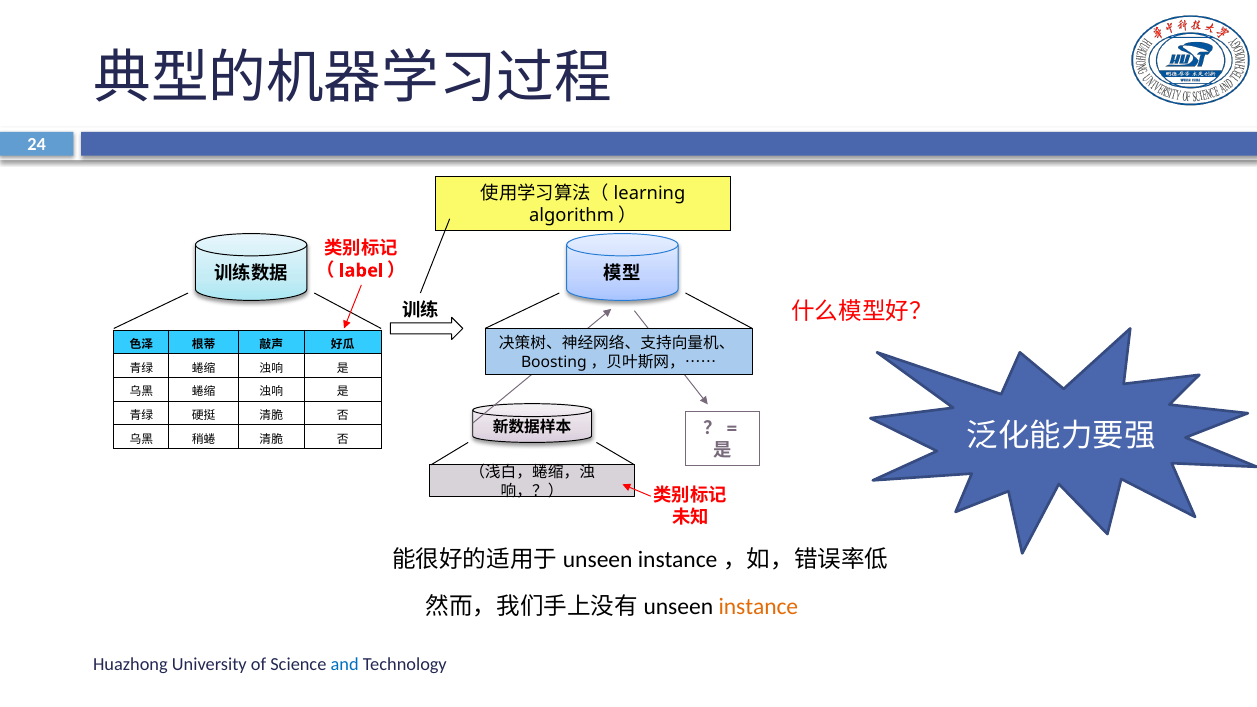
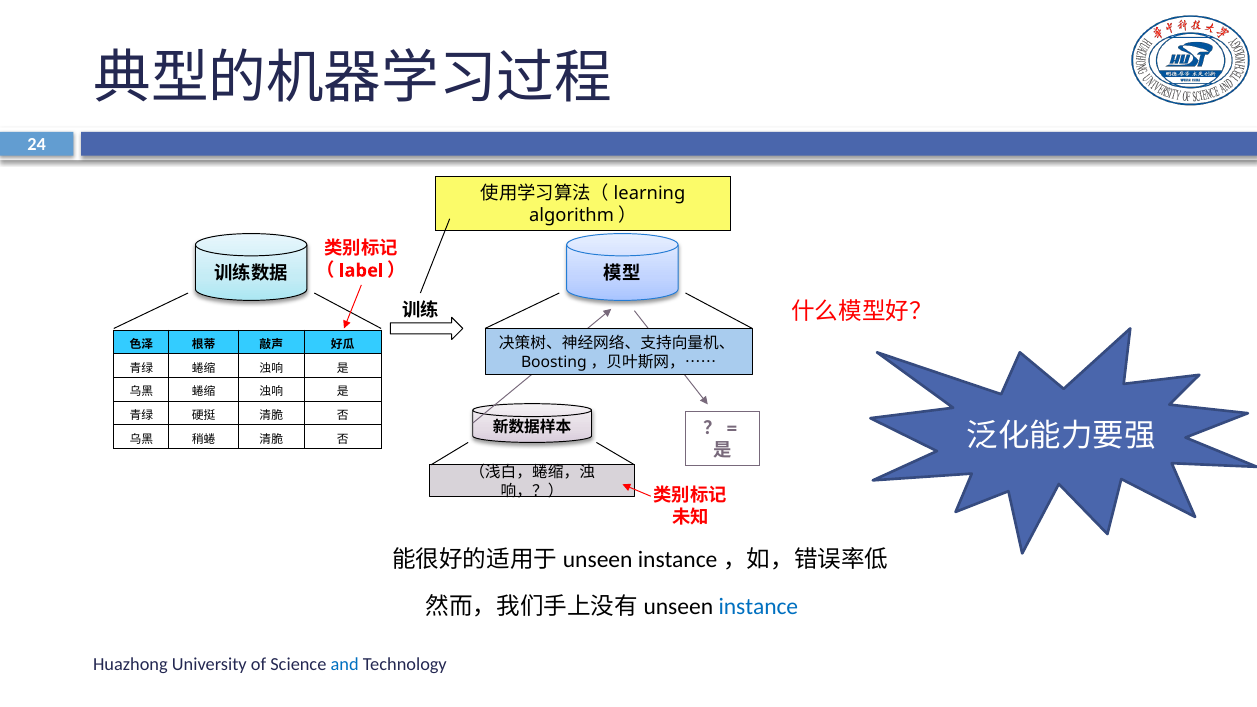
instance colour: orange -> blue (758, 607)
